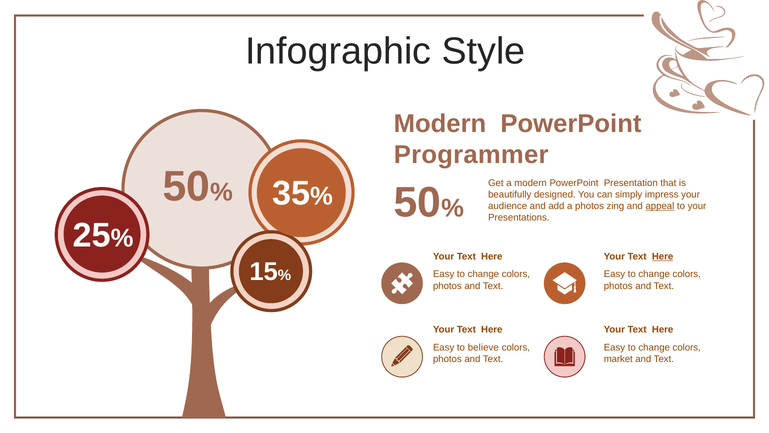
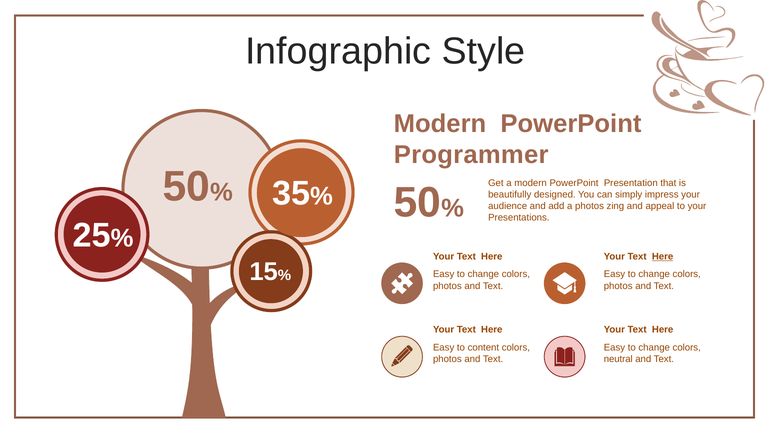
appeal underline: present -> none (660, 206)
believe: believe -> content (483, 347)
market: market -> neutral (618, 359)
